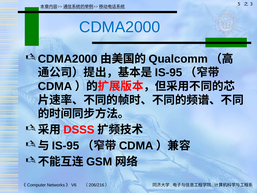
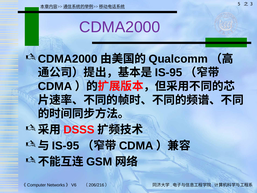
CDMA2000 colour: blue -> purple (120, 27)
